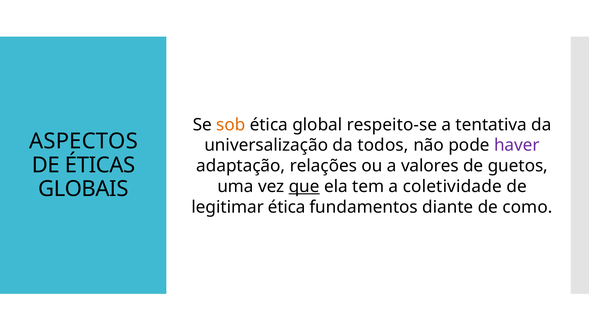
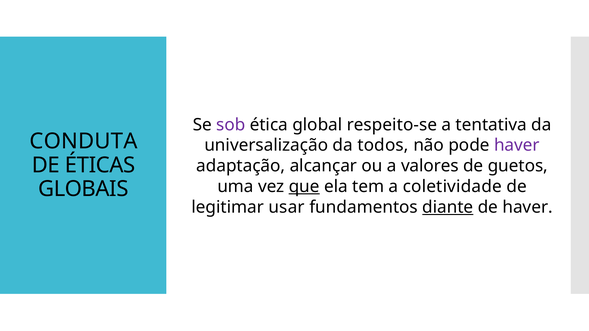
sob colour: orange -> purple (231, 125)
ASPECTOS: ASPECTOS -> CONDUTA (83, 141)
relações: relações -> alcançar (323, 166)
legitimar ética: ética -> usar (287, 207)
diante underline: none -> present (448, 207)
de como: como -> haver (528, 207)
